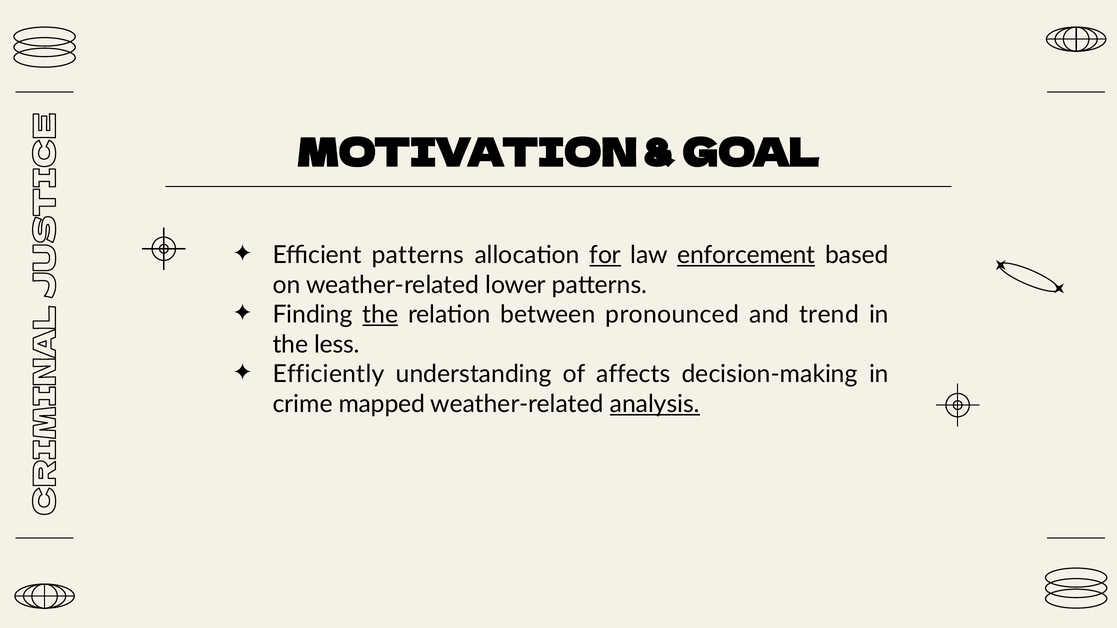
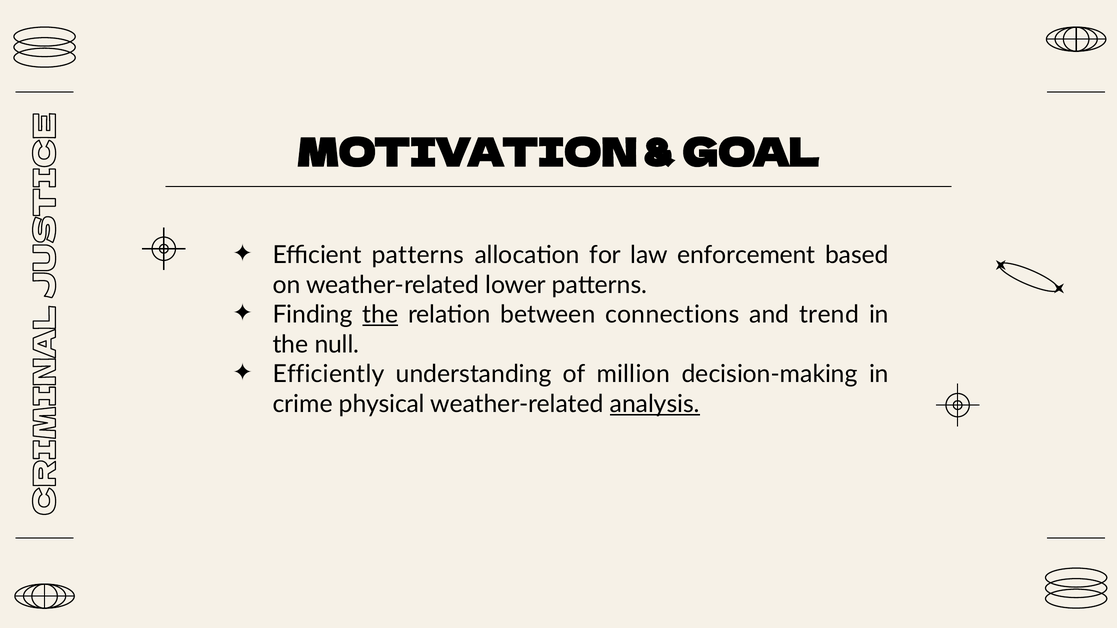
for underline: present -> none (605, 255)
enforcement underline: present -> none (746, 255)
pronounced: pronounced -> connections (672, 315)
less: less -> null (337, 345)
affects: affects -> million (633, 374)
mapped: mapped -> physical (382, 404)
